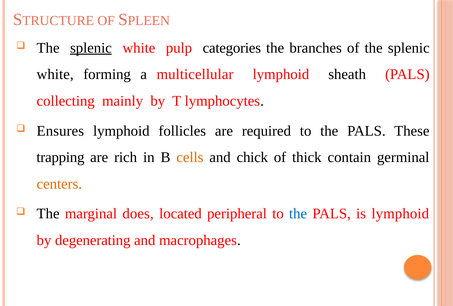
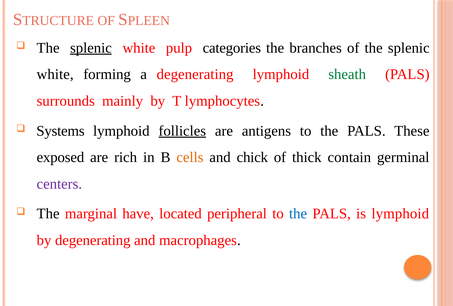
a multicellular: multicellular -> degenerating (195, 74)
sheath colour: black -> green (347, 74)
collecting: collecting -> surrounds (66, 101)
Ensures: Ensures -> Systems (60, 131)
follicles underline: none -> present (182, 131)
required: required -> antigens (266, 131)
trapping: trapping -> exposed (60, 157)
centers colour: orange -> purple (59, 184)
does: does -> have (138, 214)
